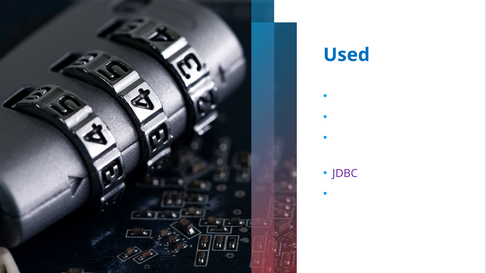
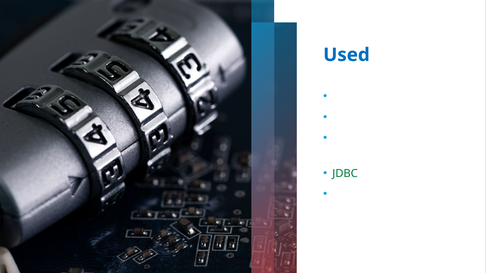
JDBC colour: purple -> green (345, 174)
